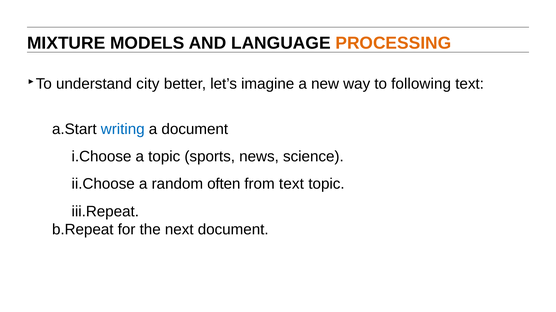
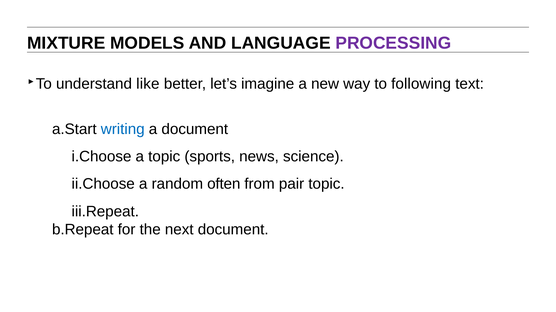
PROCESSING colour: orange -> purple (393, 43)
city: city -> like (148, 84)
from text: text -> pair (292, 184)
